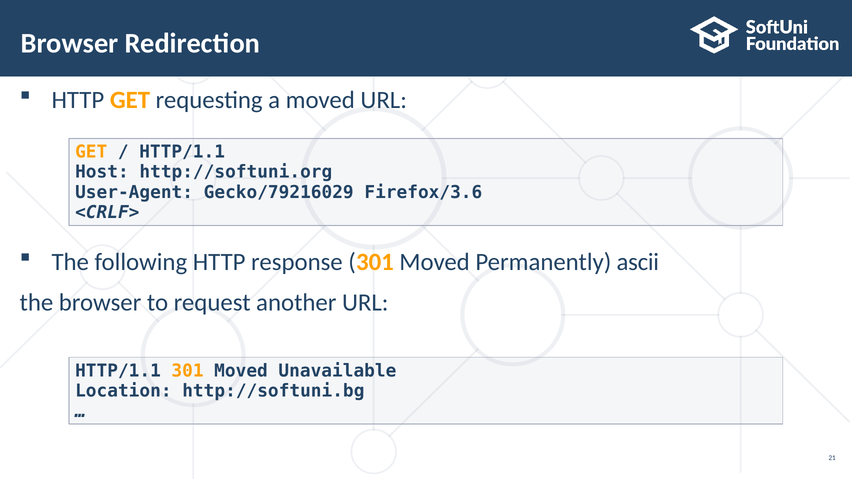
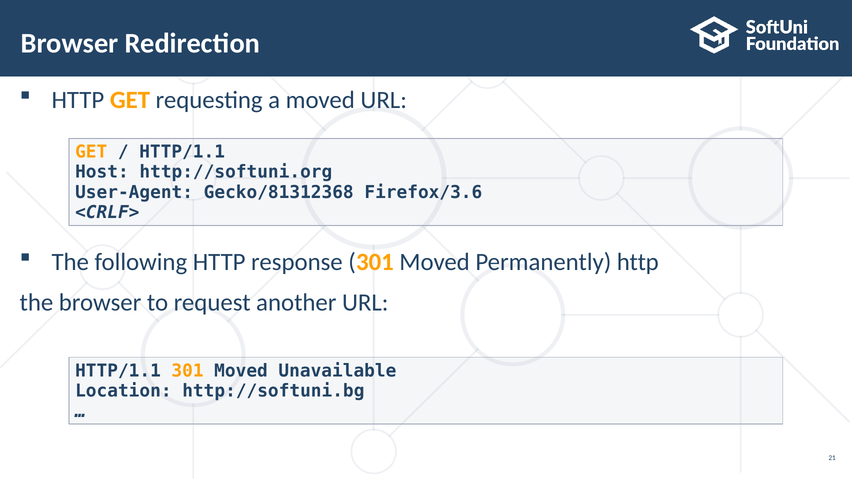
Gecko/79216029: Gecko/79216029 -> Gecko/81312368 (279, 192)
Permanently ascii: ascii -> http (638, 262)
